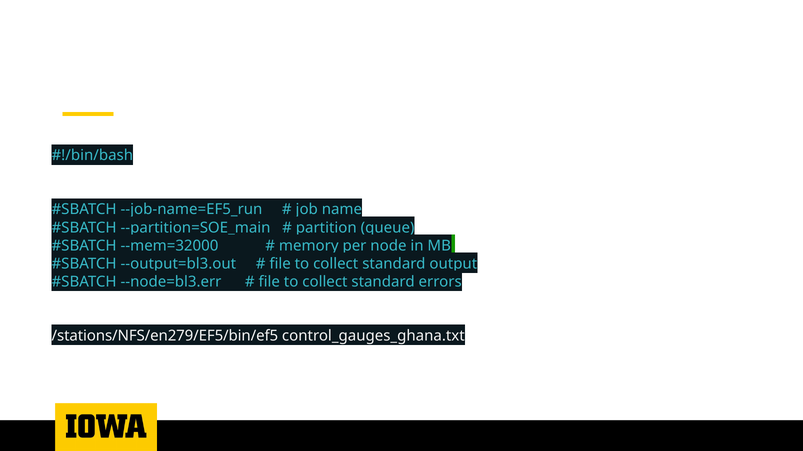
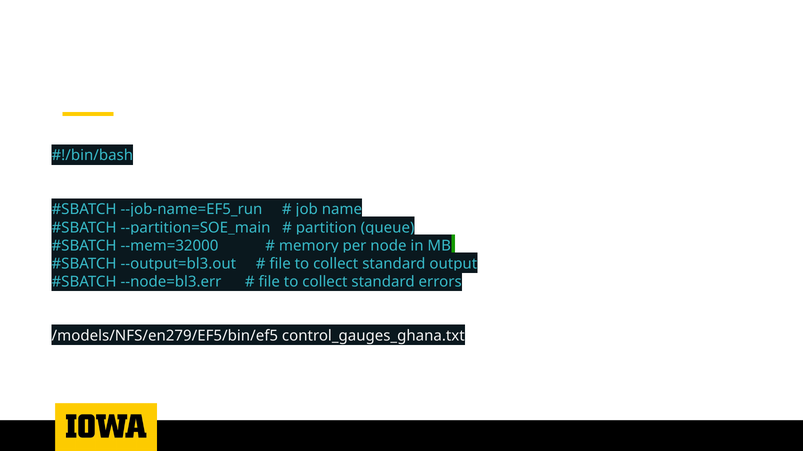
/stations/NFS/en279/EF5/bin/ef5: /stations/NFS/en279/EF5/bin/ef5 -> /models/NFS/en279/EF5/bin/ef5 (165, 336)
